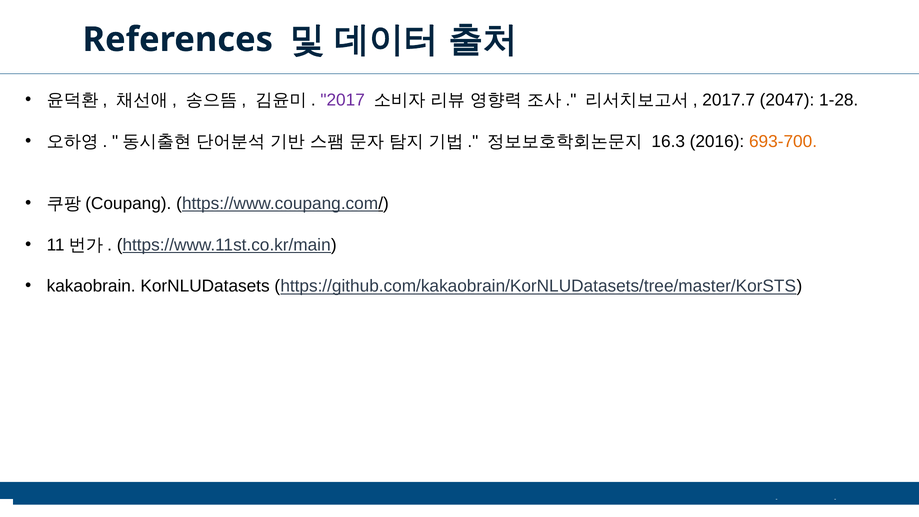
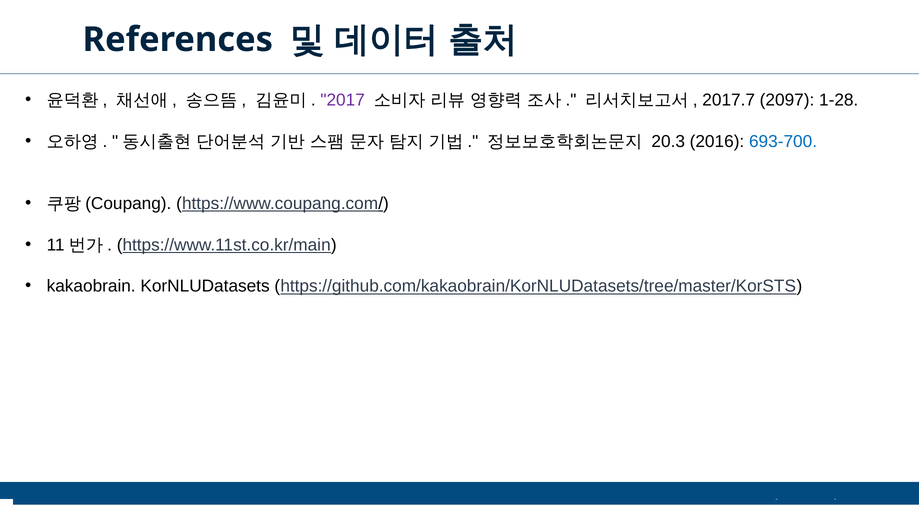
2047: 2047 -> 2097 (787, 100)
16.3: 16.3 -> 20.3 (668, 141)
693-700 colour: orange -> blue (783, 141)
